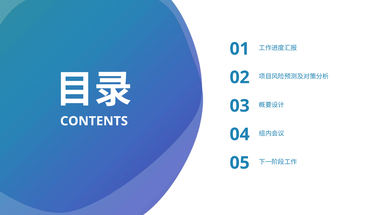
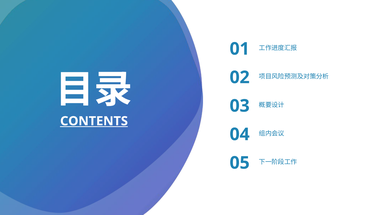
CONTENTS underline: none -> present (94, 121)
